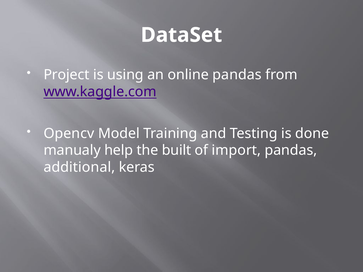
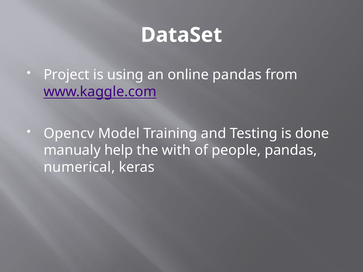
built: built -> with (176, 150)
import: import -> people (236, 150)
additional: additional -> numerical (79, 167)
